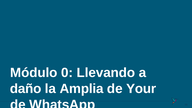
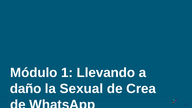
0: 0 -> 1 (67, 73)
Amplia: Amplia -> Sexual (81, 89)
Your: Your -> Crea (141, 89)
